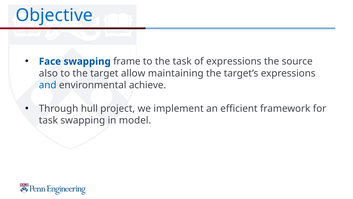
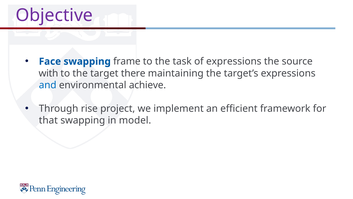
Objective colour: blue -> purple (54, 15)
also: also -> with (48, 73)
allow: allow -> there (133, 73)
hull: hull -> rise (89, 108)
task: task -> that (48, 120)
